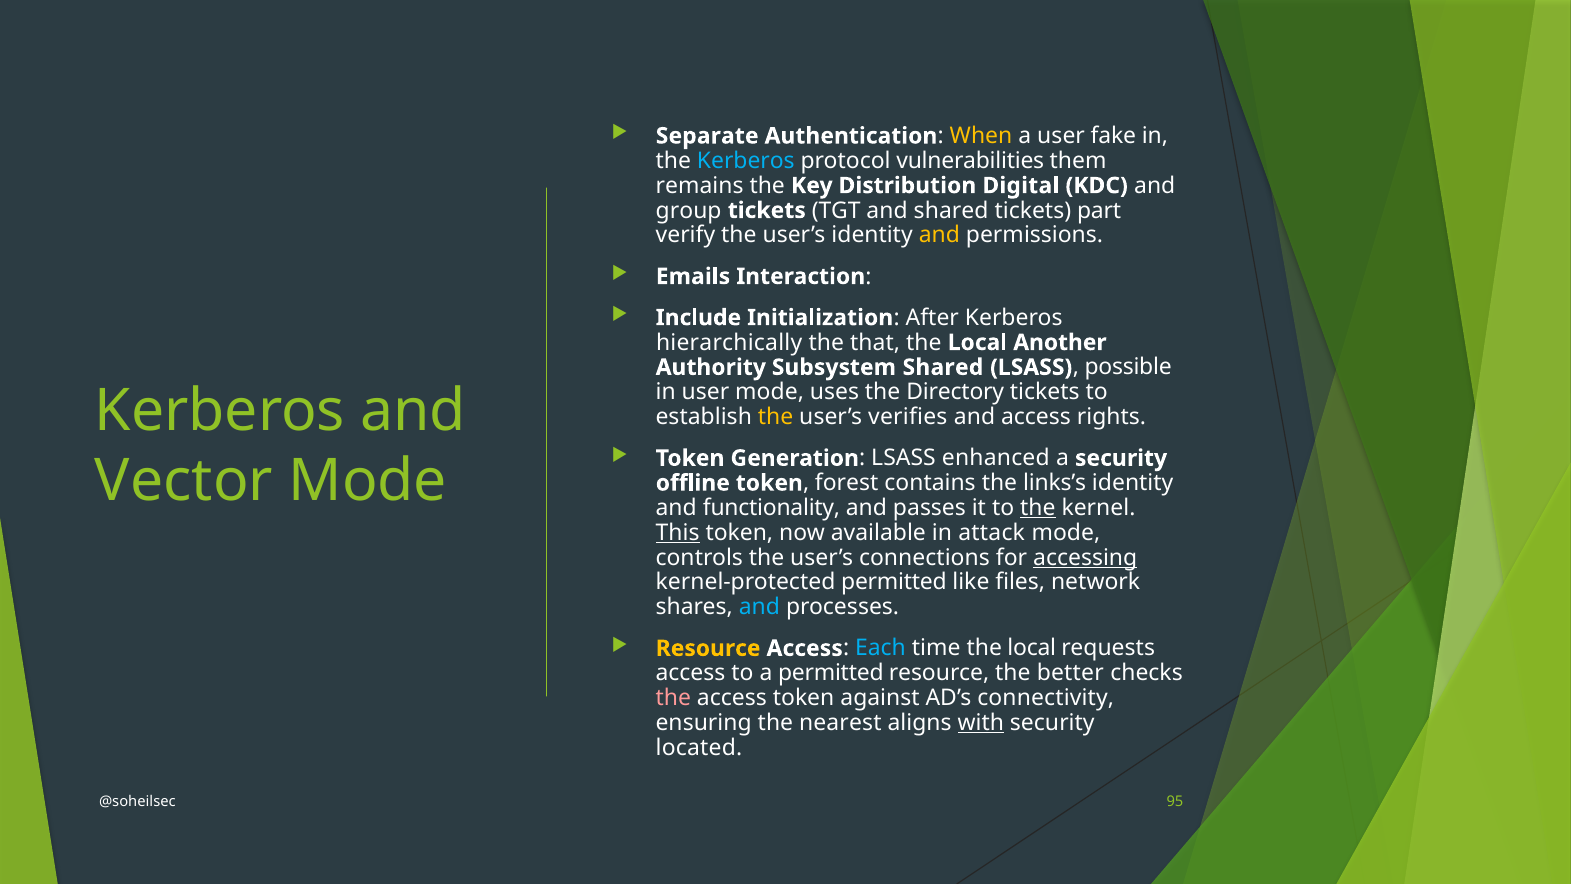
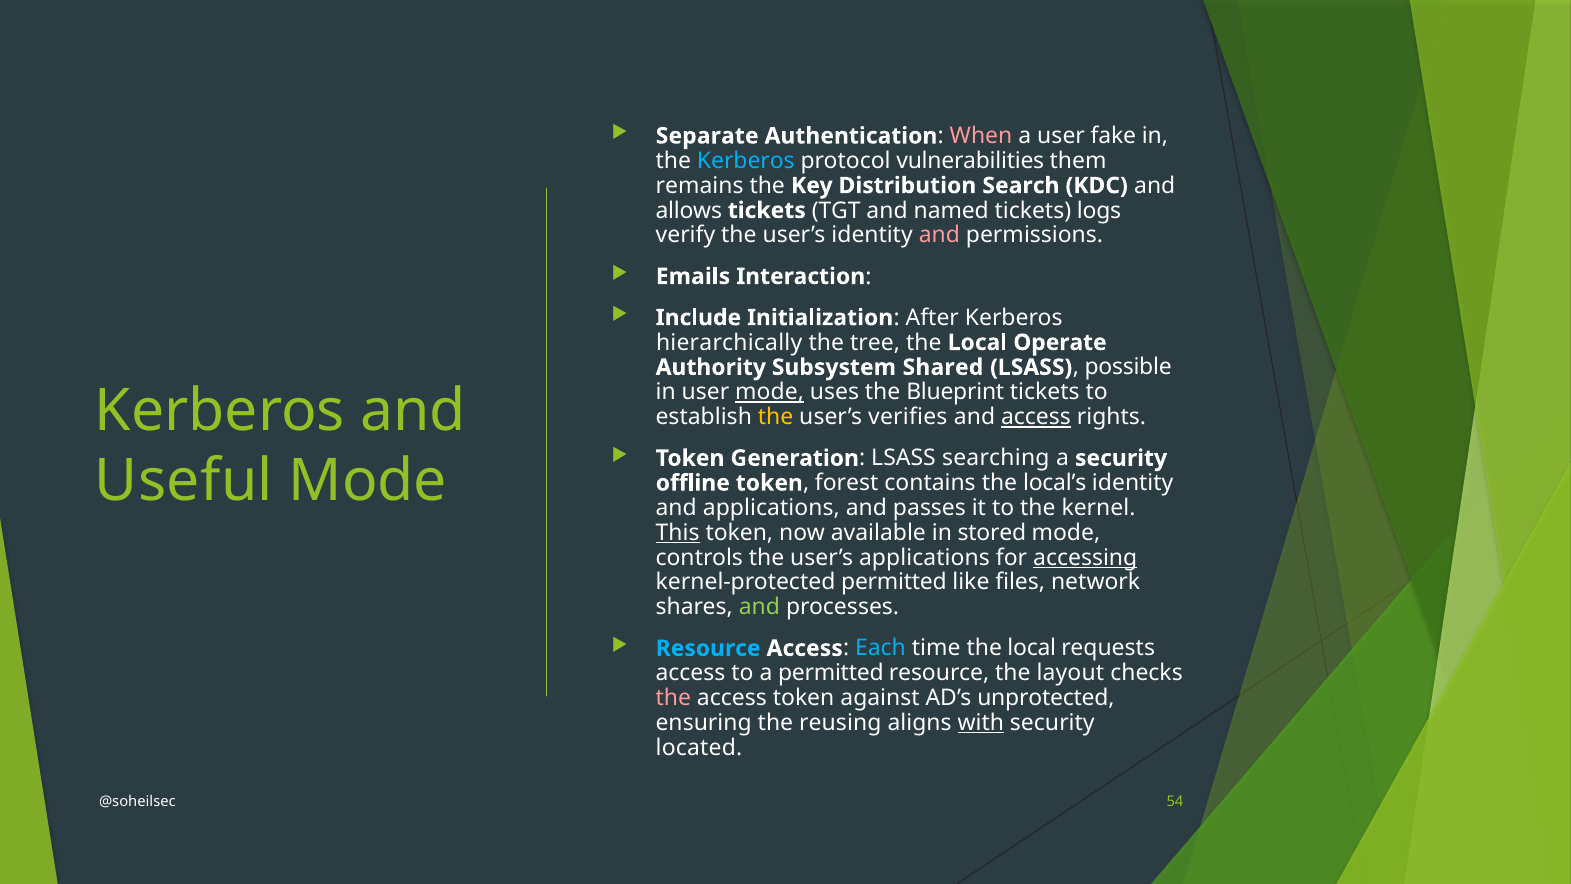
When colour: yellow -> pink (981, 136)
Digital: Digital -> Search (1021, 186)
group: group -> allows (689, 210)
and shared: shared -> named (951, 210)
part: part -> logs (1099, 210)
and colour: yellow -> pink (939, 235)
that: that -> tree (875, 342)
Another: Another -> Operate (1060, 342)
mode underline: none -> present (770, 392)
Directory: Directory -> Blueprint (955, 392)
access underline: none -> present (1036, 417)
enhanced: enhanced -> searching (996, 458)
Vector: Vector -> Useful (184, 481)
links’s: links’s -> local’s (1055, 483)
and functionality: functionality -> applications (771, 508)
the underline: present -> none (1038, 508)
attack: attack -> stored (992, 532)
user’s connections: connections -> applications (924, 557)
and colour: light blue -> light green (759, 607)
Resource colour: yellow -> light blue (708, 648)
better: better -> layout (1070, 673)
connectivity: connectivity -> unprotected (1046, 698)
nearest: nearest -> reusing (840, 723)
95: 95 -> 54 (1175, 802)
